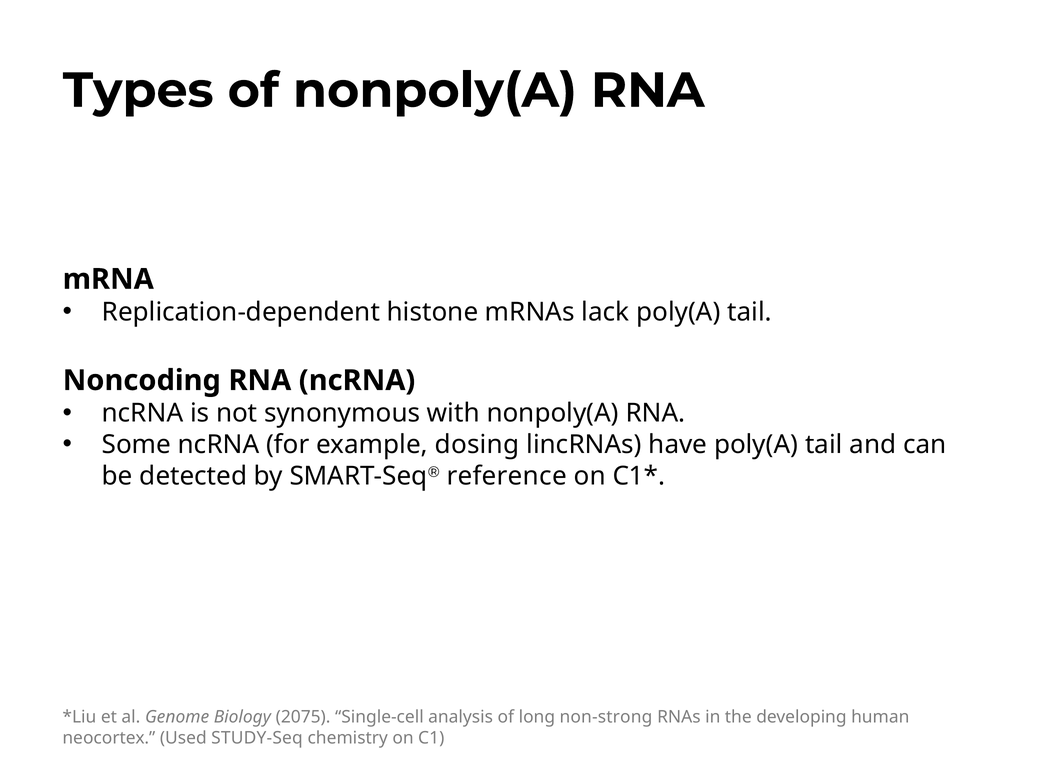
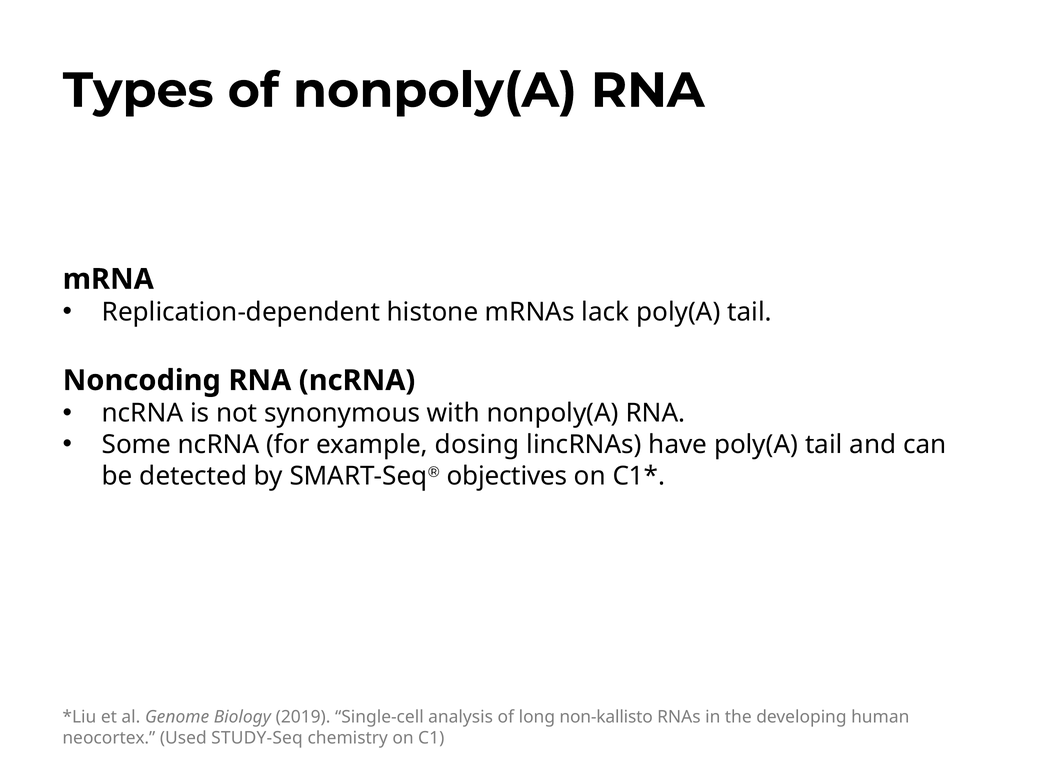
reference: reference -> objectives (507, 476)
2075: 2075 -> 2019 (303, 717)
non-strong: non-strong -> non-kallisto (606, 717)
